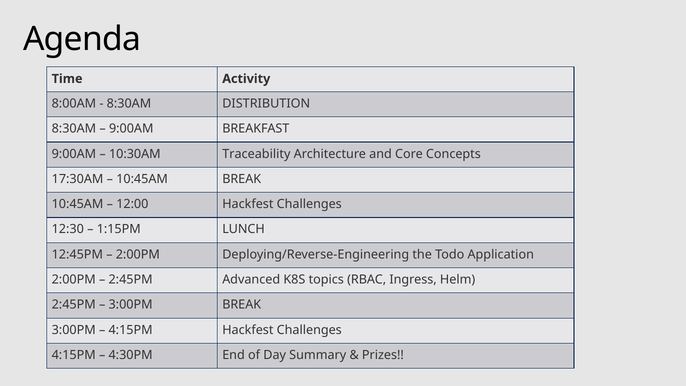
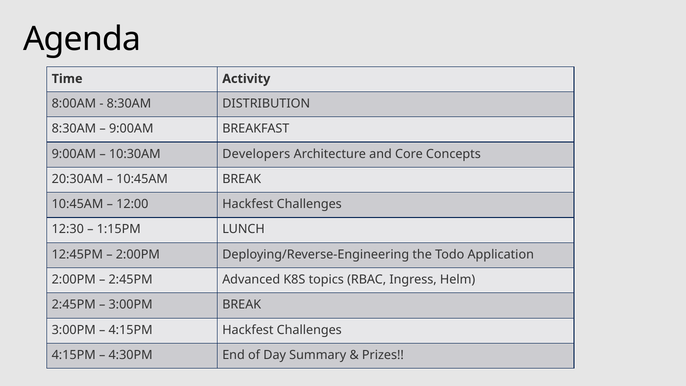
Traceability: Traceability -> Developers (256, 154)
17:30AM: 17:30AM -> 20:30AM (78, 179)
